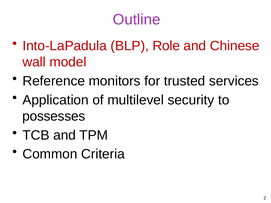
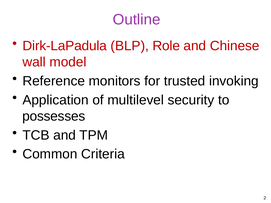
Into-LaPadula: Into-LaPadula -> Dirk-LaPadula (65, 46)
services: services -> invoking (234, 81)
